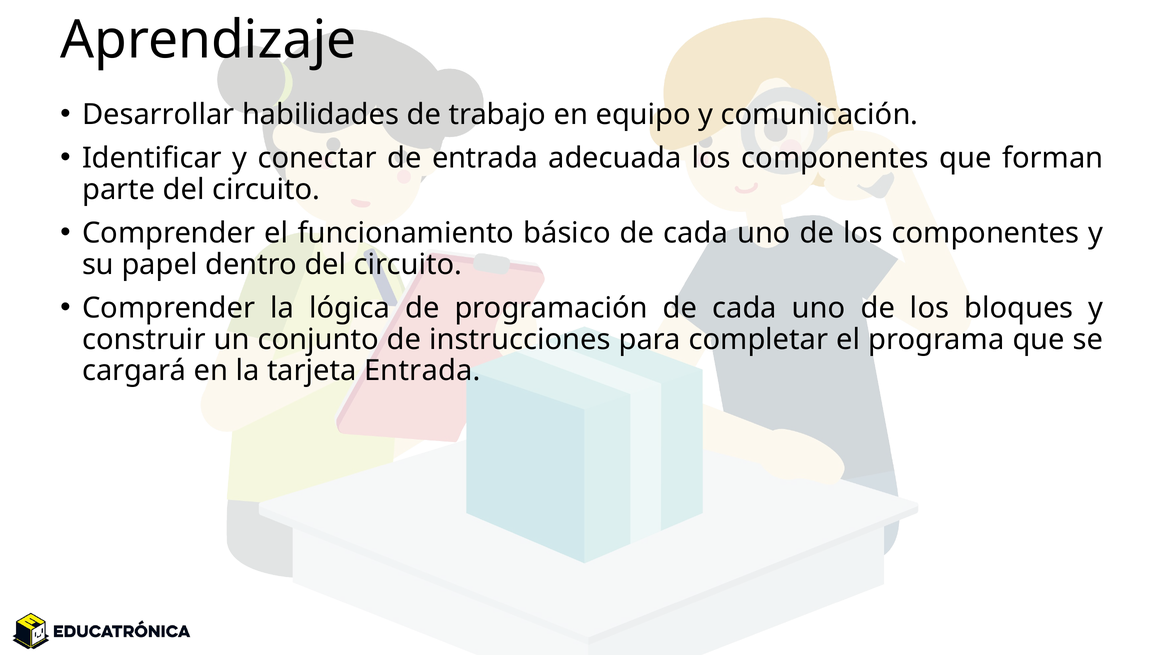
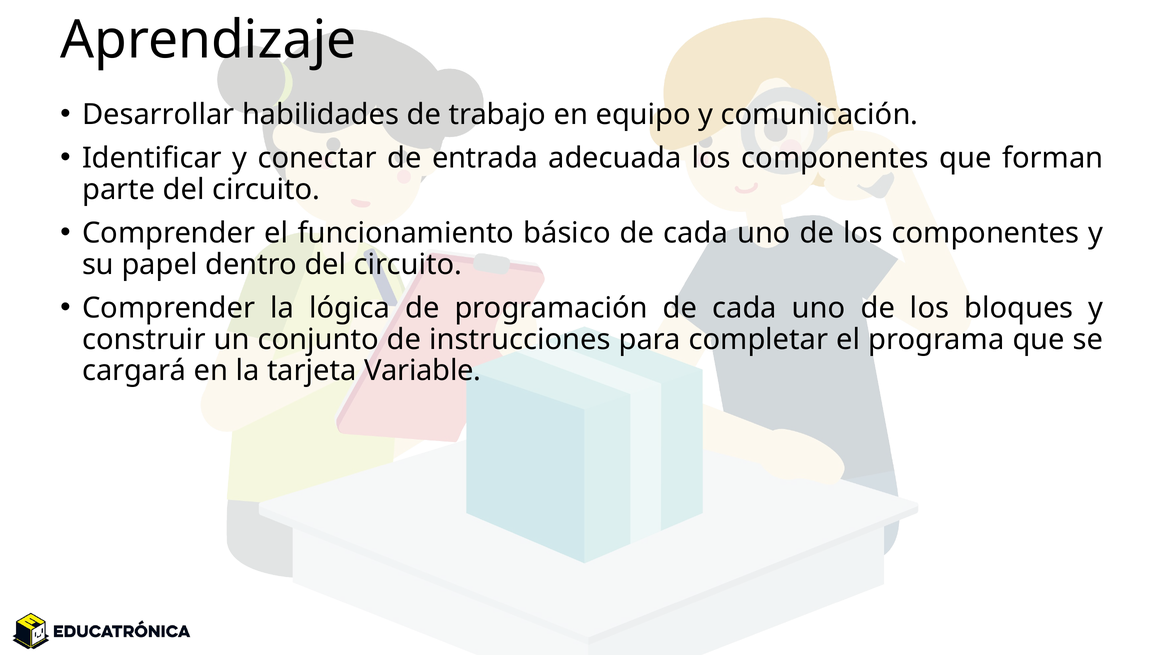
tarjeta Entrada: Entrada -> Variable (423, 371)
